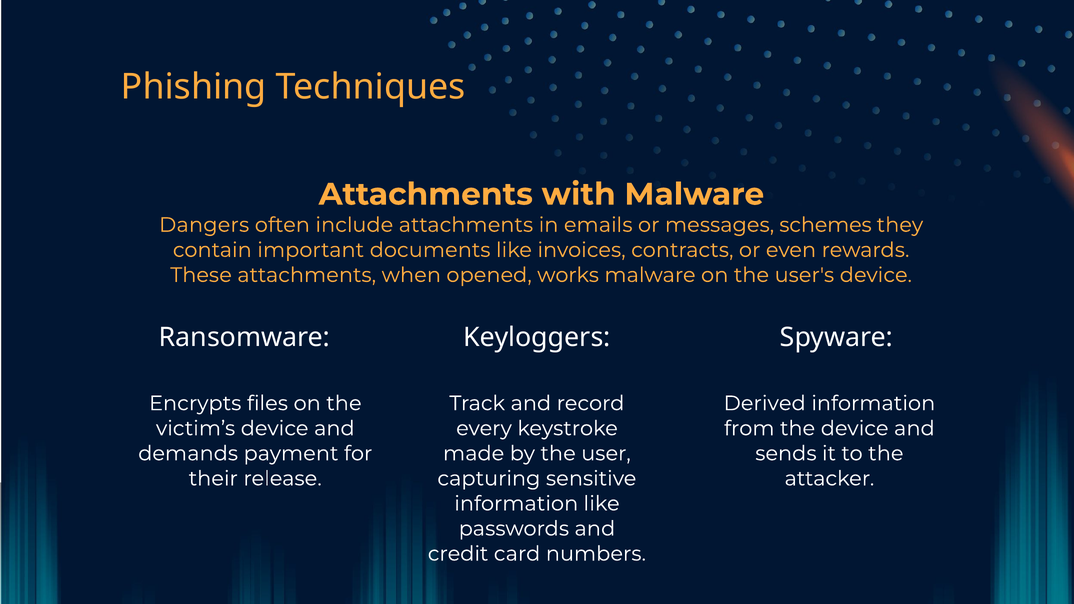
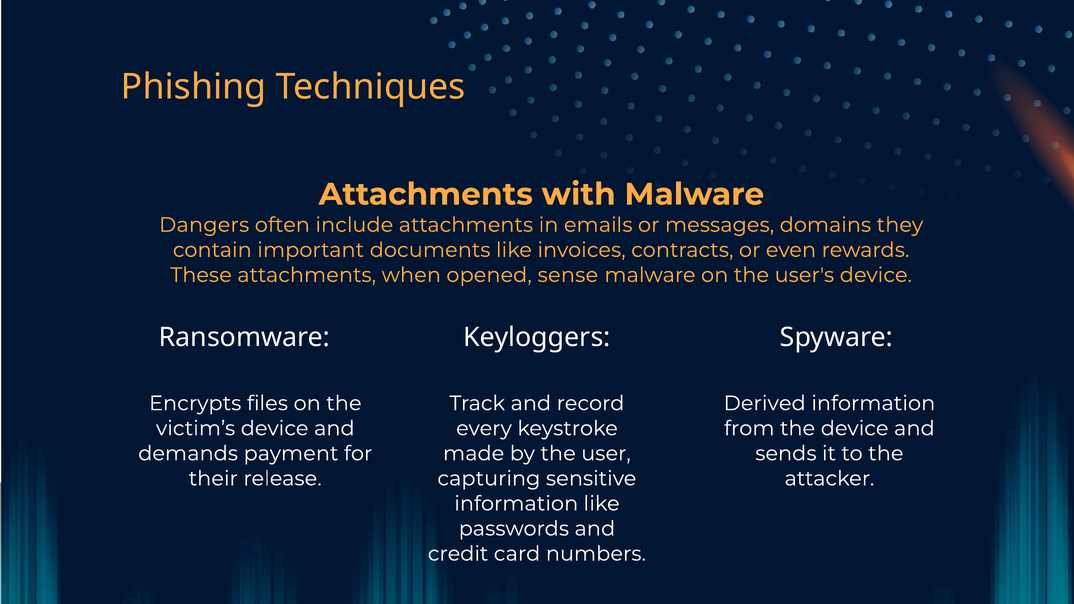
schemes: schemes -> domains (825, 225)
works: works -> sense (568, 275)
